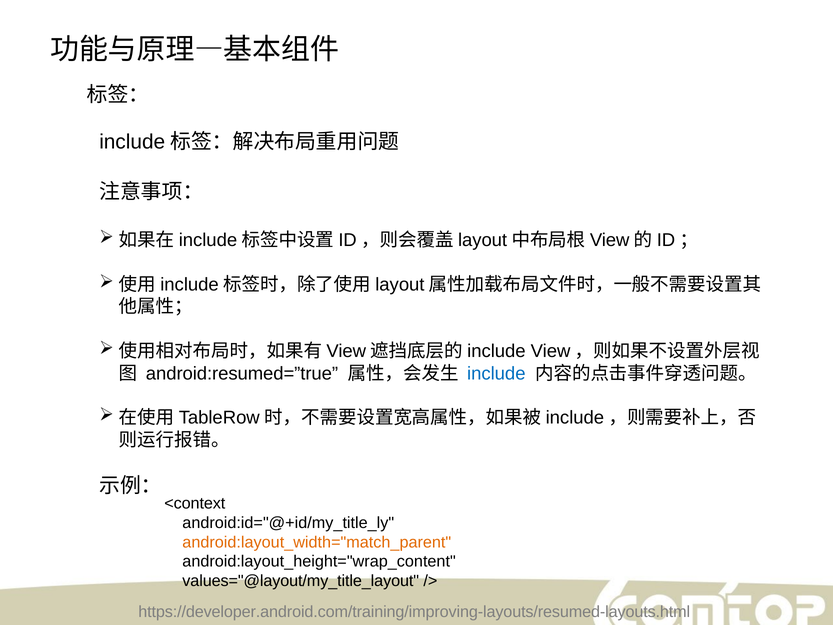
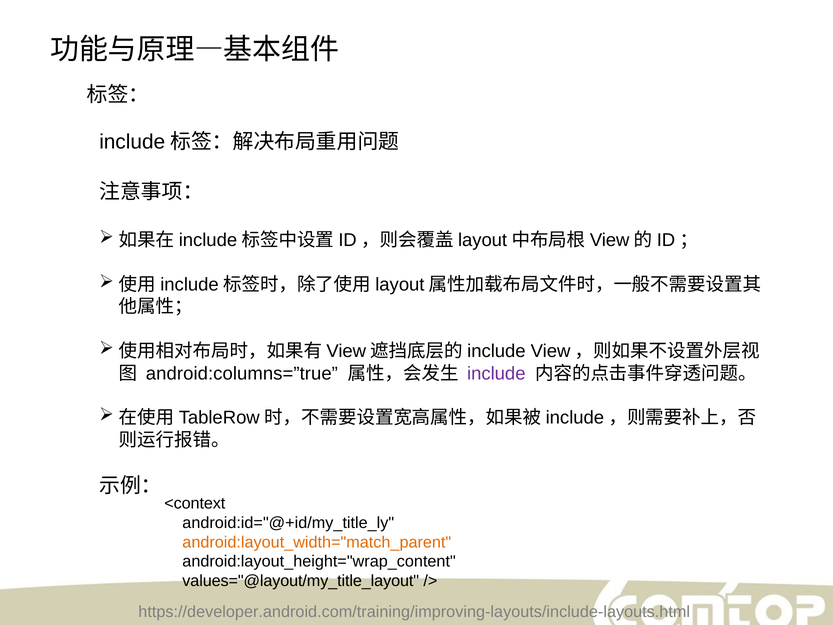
android:resumed=”true: android:resumed=”true -> android:columns=”true (242, 373)
include colour: blue -> purple (496, 373)
https://developer.android.com/training/improving-layouts/resumed-layouts.html: https://developer.android.com/training/improving-layouts/resumed-layouts.html -> https://developer.android.com/training/improving-layouts/include-layouts.html (414, 612)
